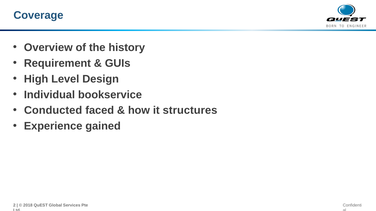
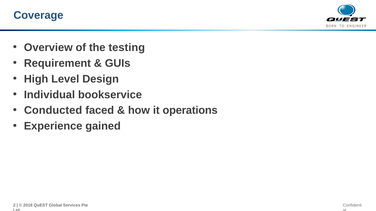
history: history -> testing (127, 48)
structures: structures -> operations (190, 111)
